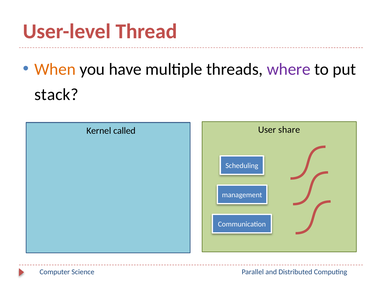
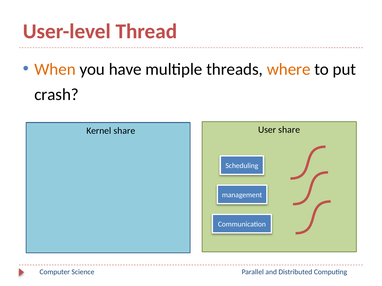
where colour: purple -> orange (289, 69)
stack: stack -> crash (57, 95)
Kernel called: called -> share (124, 131)
